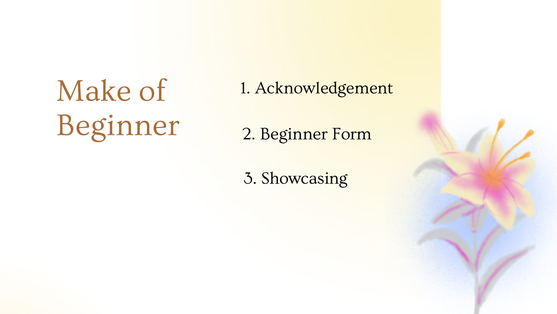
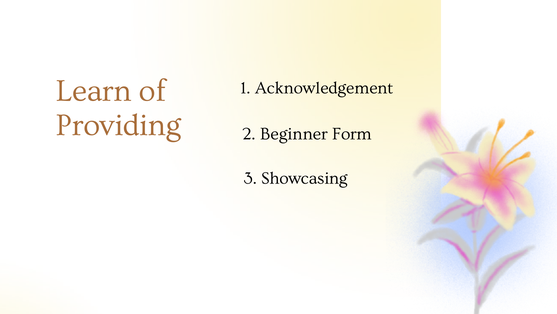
Make: Make -> Learn (94, 91)
Beginner: Beginner -> Providing (118, 125)
